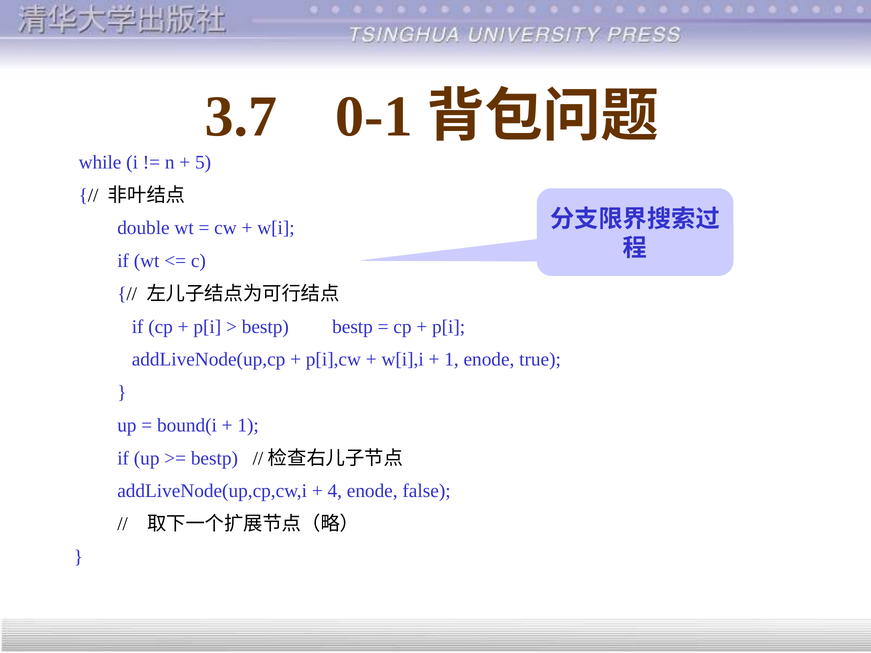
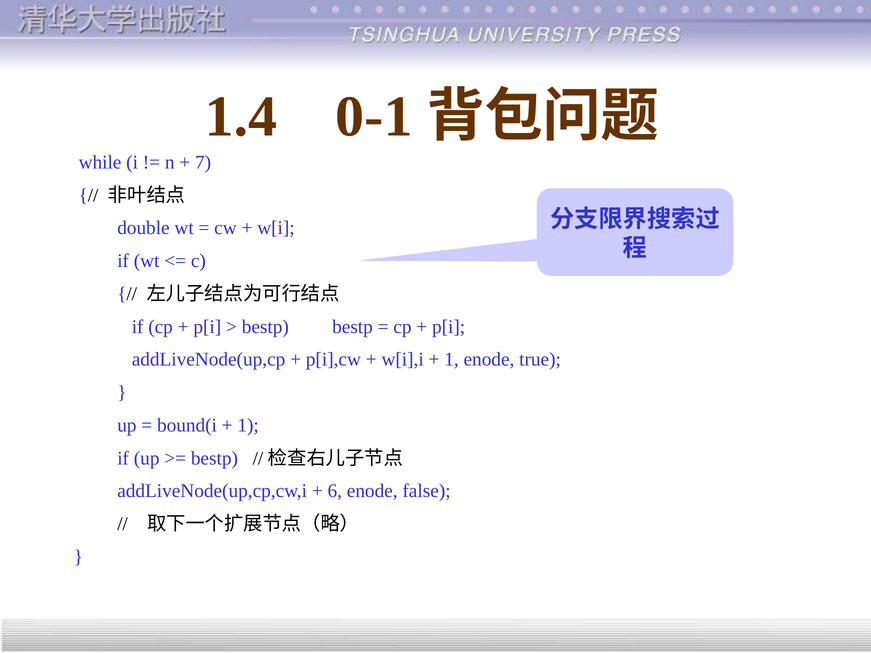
3.7: 3.7 -> 1.4 (241, 117)
5: 5 -> 7 (203, 162)
4: 4 -> 6 (335, 491)
